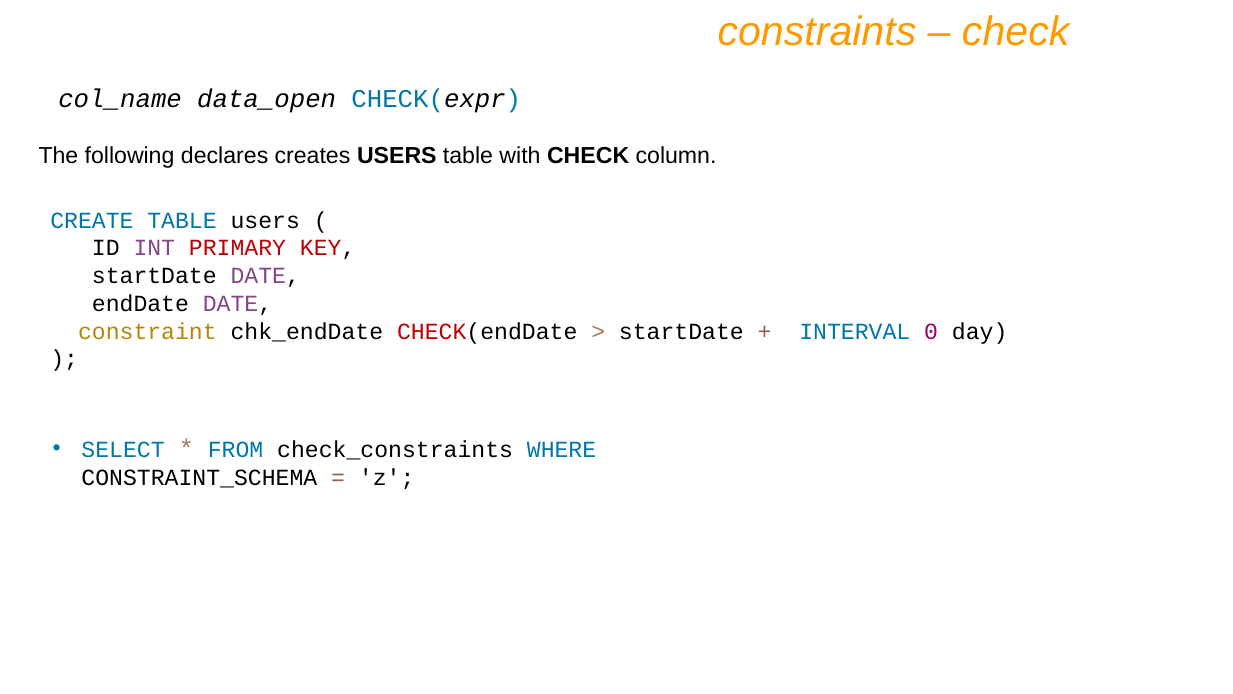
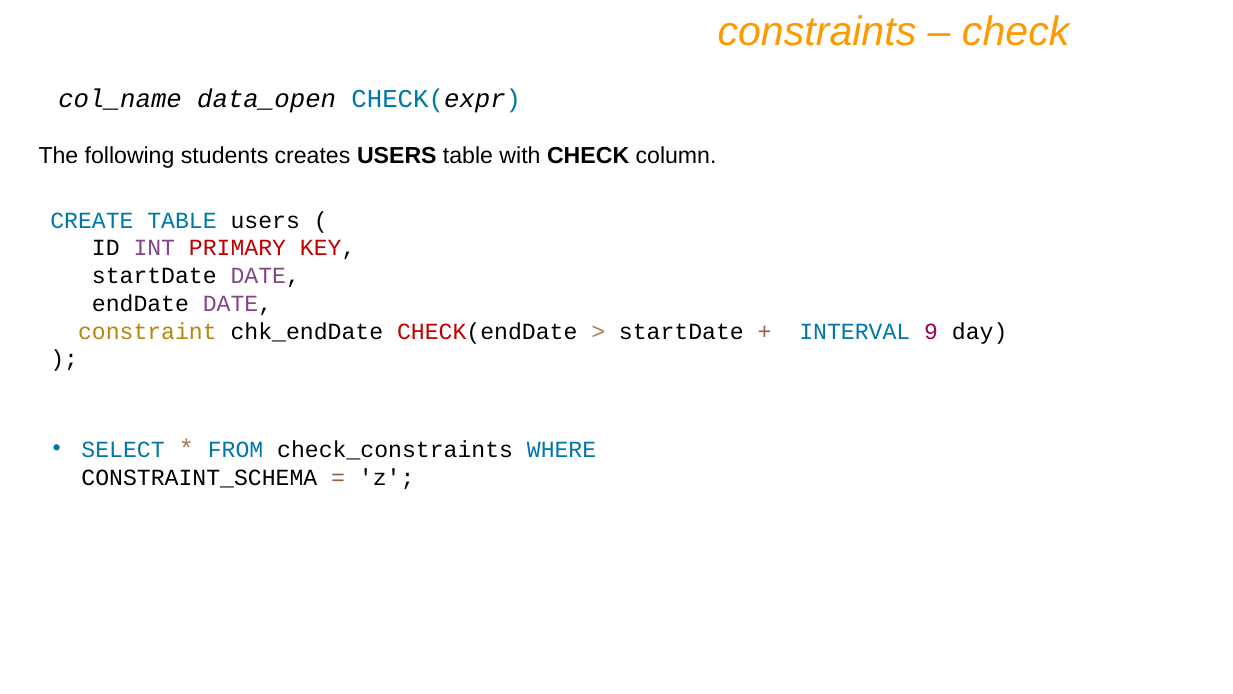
declares: declares -> students (225, 156)
0: 0 -> 9 (931, 331)
